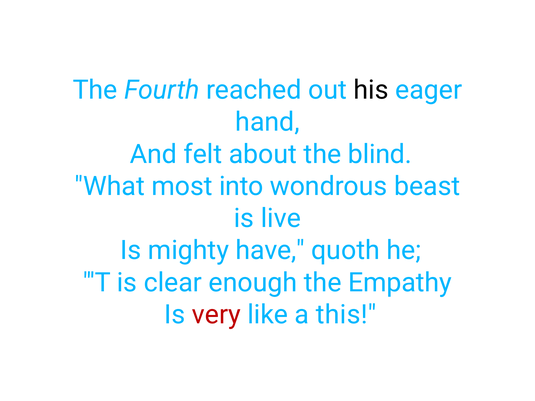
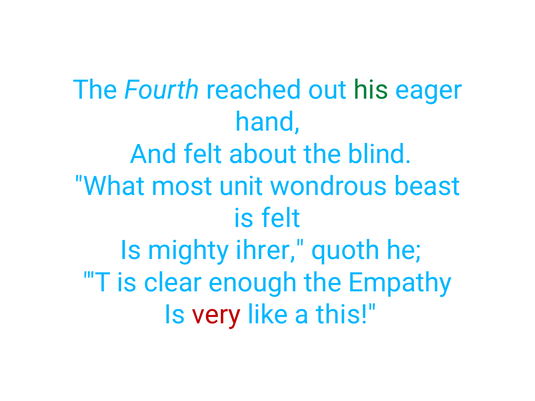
his colour: black -> green (371, 90)
into: into -> unit (241, 186)
is live: live -> felt (281, 219)
have: have -> ihrer (270, 251)
